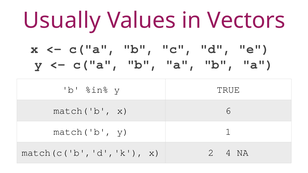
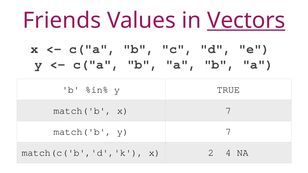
Usually: Usually -> Friends (62, 20)
Vectors underline: none -> present (246, 20)
x 6: 6 -> 7 (228, 111)
y 1: 1 -> 7 (228, 132)
